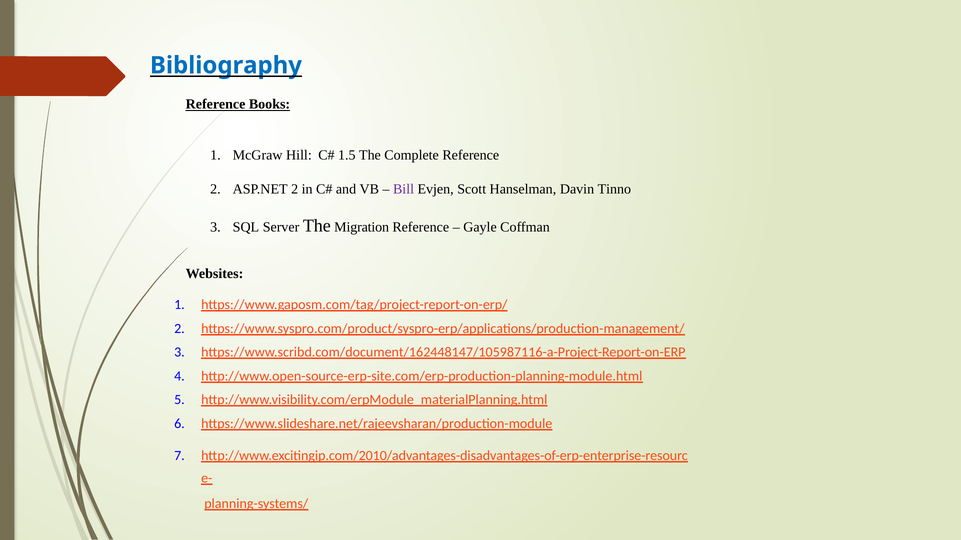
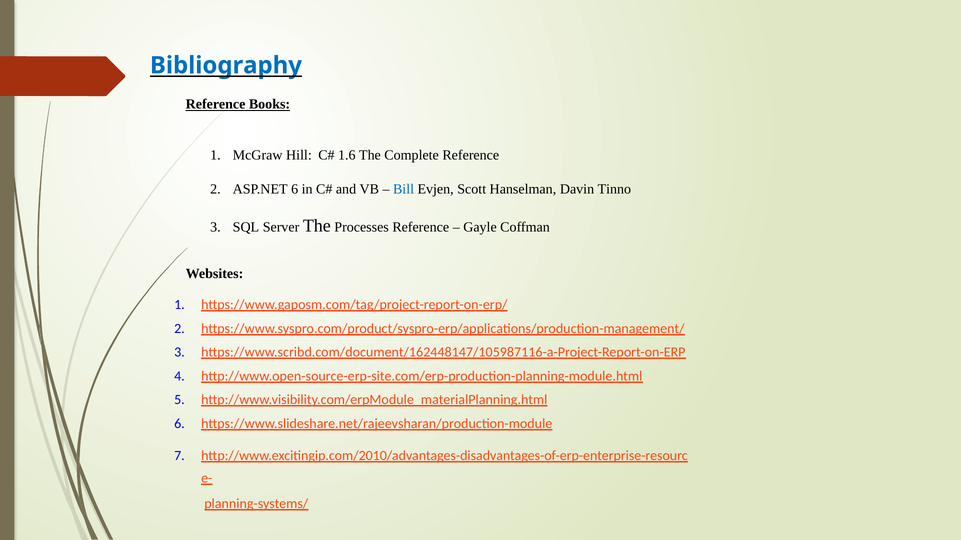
1.5: 1.5 -> 1.6 (347, 155)
ASP.NET 2: 2 -> 6 (295, 189)
Bill colour: purple -> blue (404, 189)
Migration: Migration -> Processes (362, 227)
